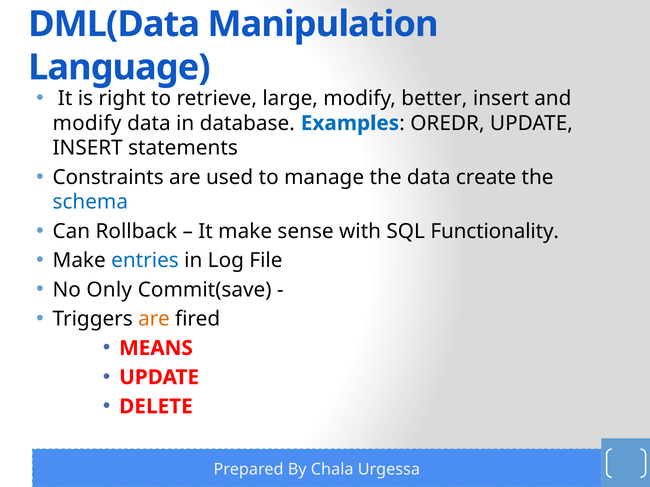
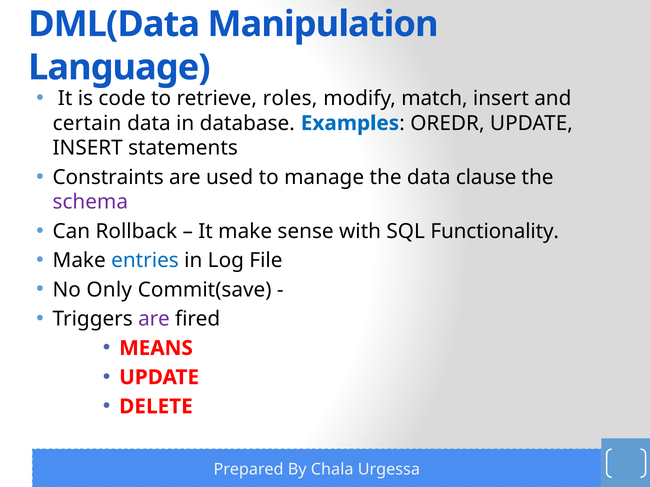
right: right -> code (122, 98)
large: large -> roles (290, 98)
better: better -> match (434, 98)
modify: modify -> certain (87, 123)
create: create -> clause (486, 177)
schema colour: blue -> purple (90, 202)
are colour: orange -> purple (154, 319)
